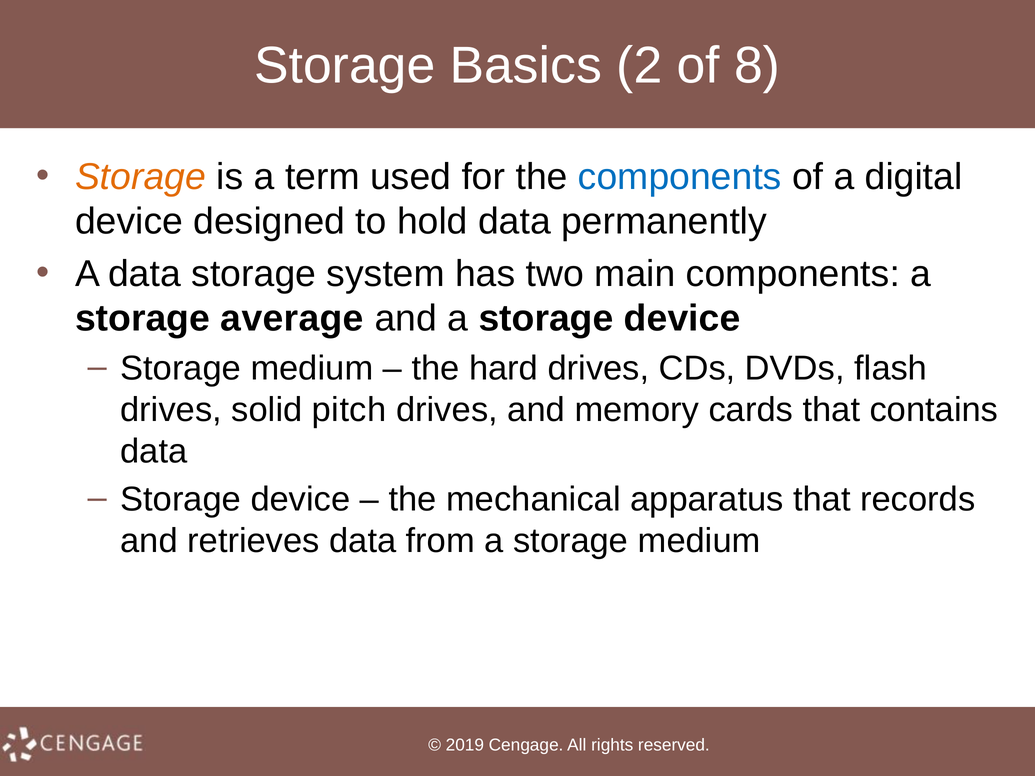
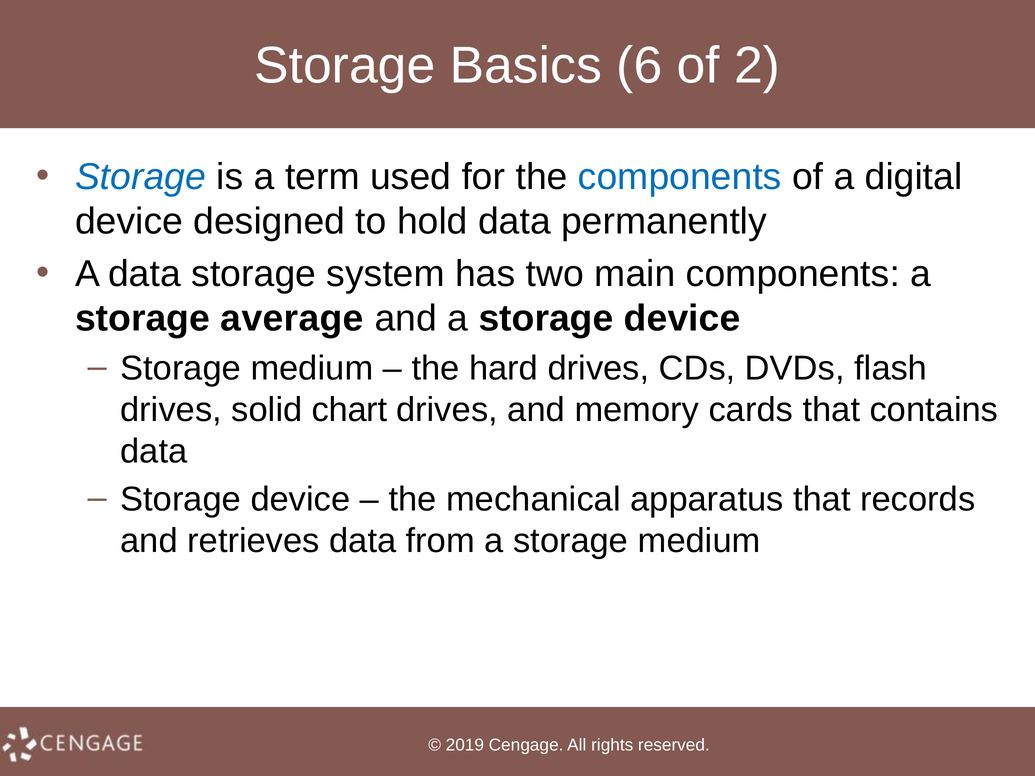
2: 2 -> 6 (639, 66)
8: 8 -> 2 (757, 66)
Storage colour: orange -> blue (140, 177)
pitch: pitch -> chart (349, 410)
